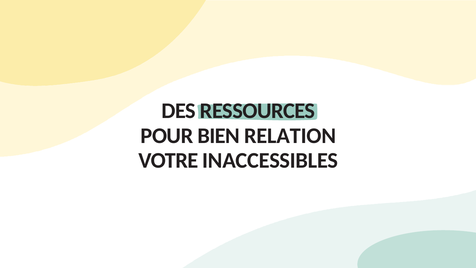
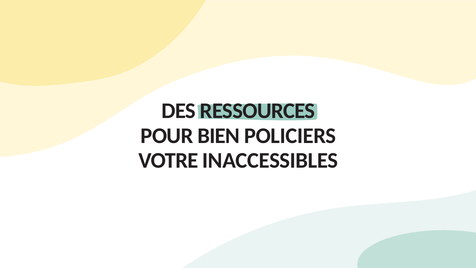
RELATION: RELATION -> POLICIERS (290, 136)
